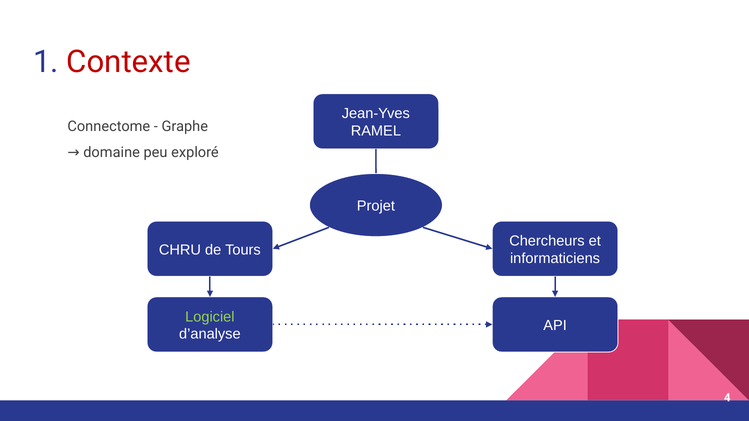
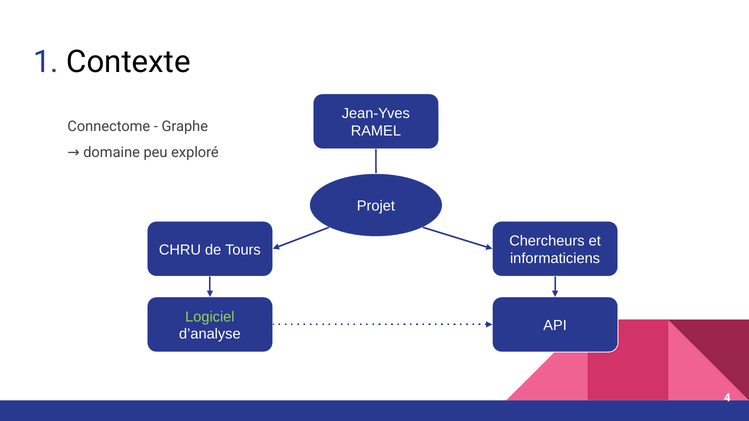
Contexte colour: red -> black (129, 62)
